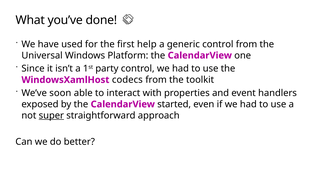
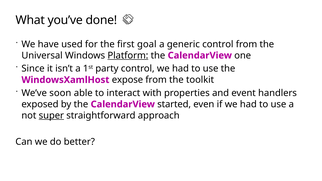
help: help -> goal (147, 44)
Platform underline: none -> present (128, 55)
codecs: codecs -> expose (127, 80)
